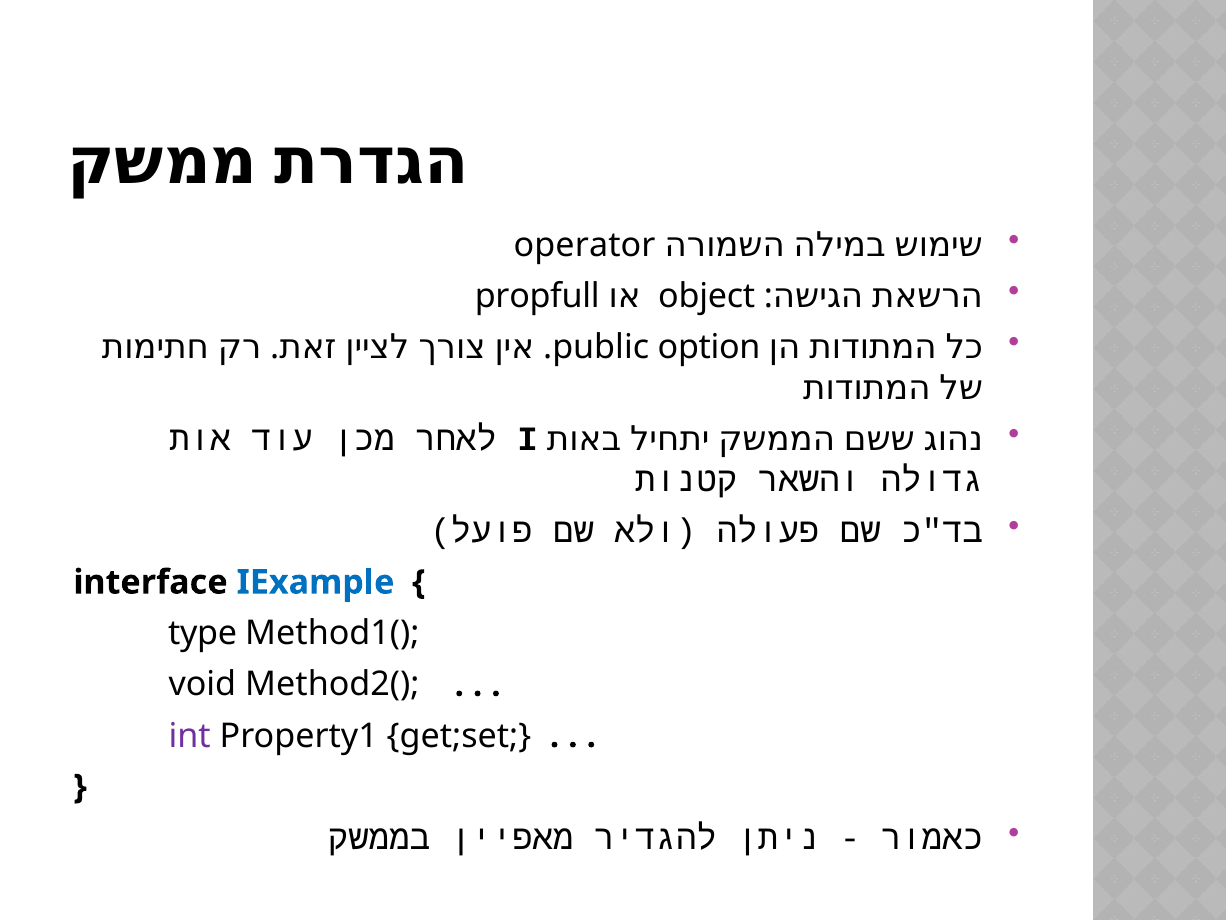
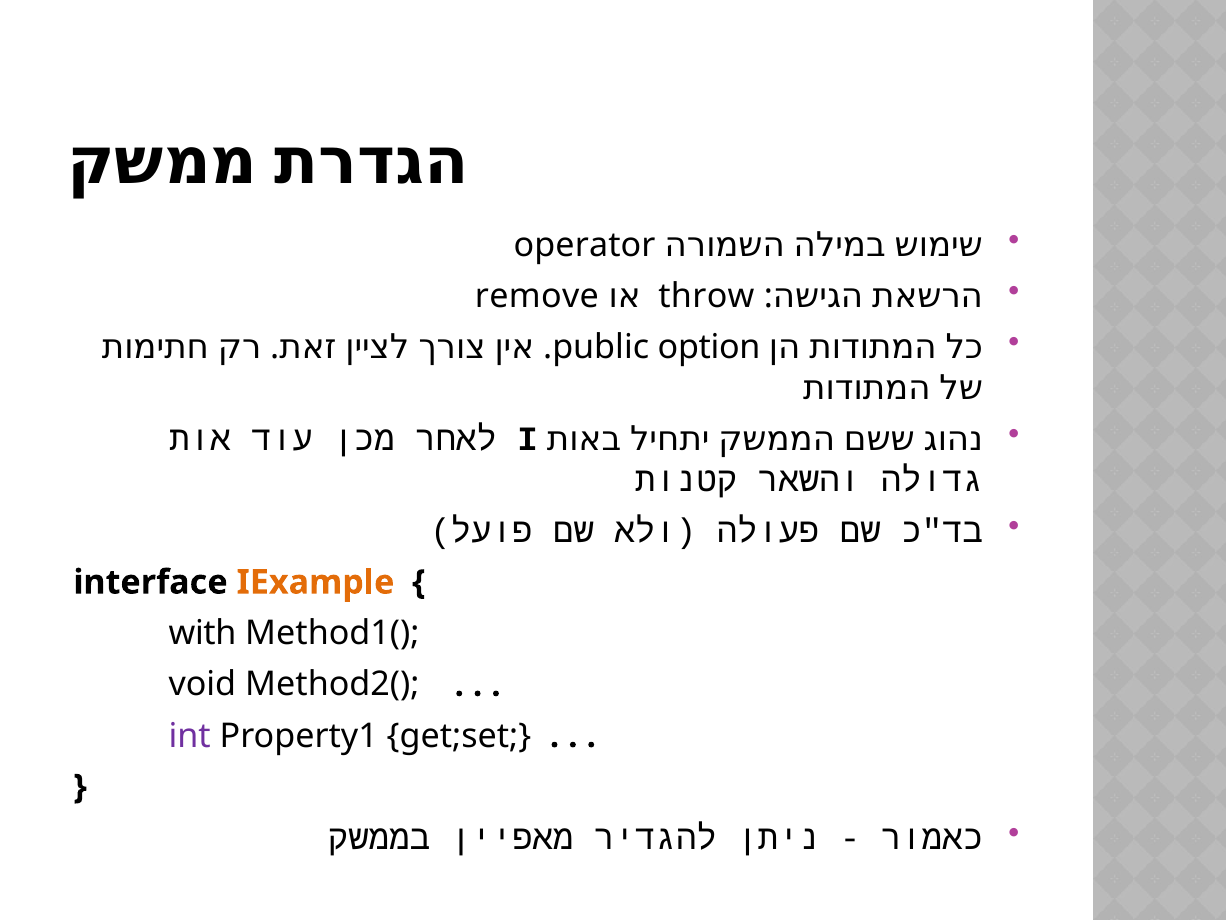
propfull: propfull -> remove (537, 296)
object: object -> throw (706, 296)
IExample colour: blue -> orange (315, 582)
type: type -> with (203, 633)
